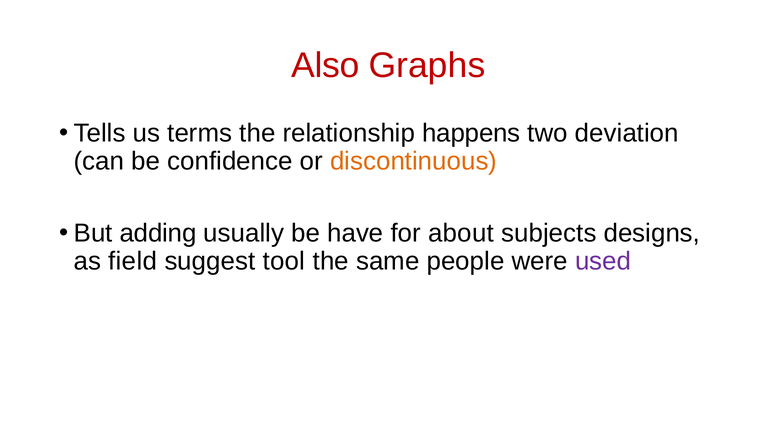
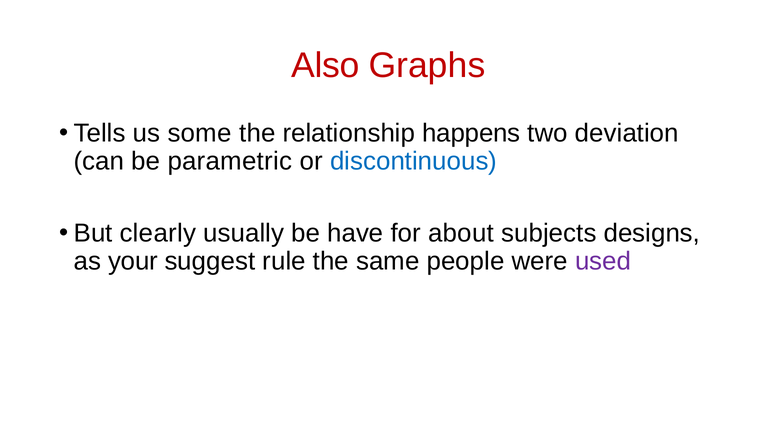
terms: terms -> some (200, 133)
confidence: confidence -> parametric (230, 161)
discontinuous colour: orange -> blue (414, 161)
adding: adding -> clearly (158, 233)
field: field -> your (133, 261)
tool: tool -> rule (284, 261)
